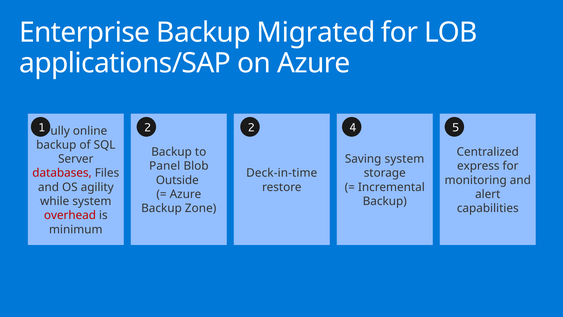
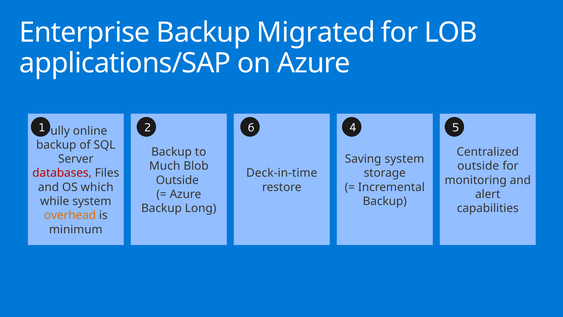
2 2: 2 -> 6 (251, 128)
Panel: Panel -> Much (165, 166)
express: express -> outside (478, 166)
agility: agility -> which (97, 187)
Zone: Zone -> Long (201, 208)
overhead colour: red -> orange (70, 215)
